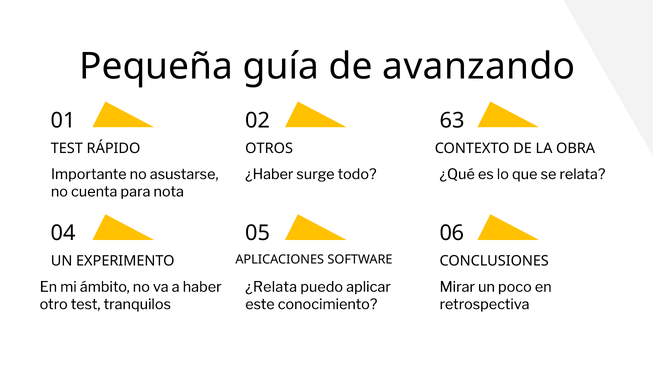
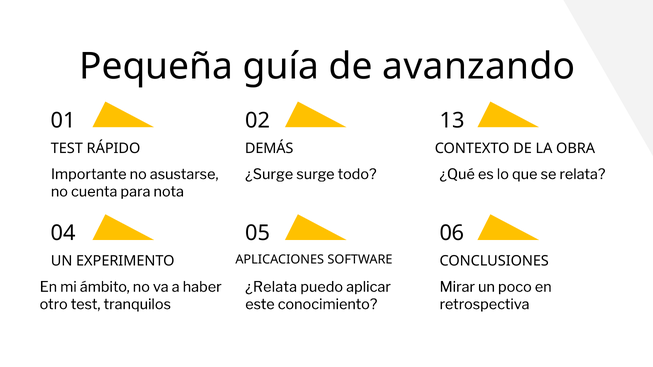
63: 63 -> 13 (452, 121)
OTROS: OTROS -> DEMÁS (269, 148)
¿Haber: ¿Haber -> ¿Surge (269, 174)
